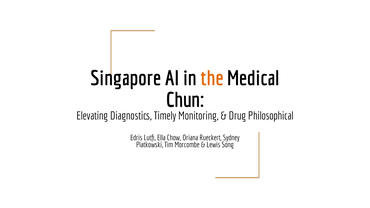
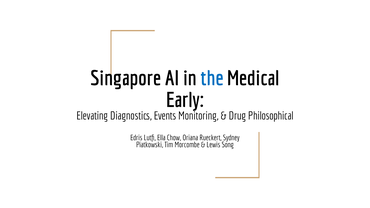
the colour: orange -> blue (212, 78)
Chun: Chun -> Early (185, 100)
Timely: Timely -> Events (165, 116)
